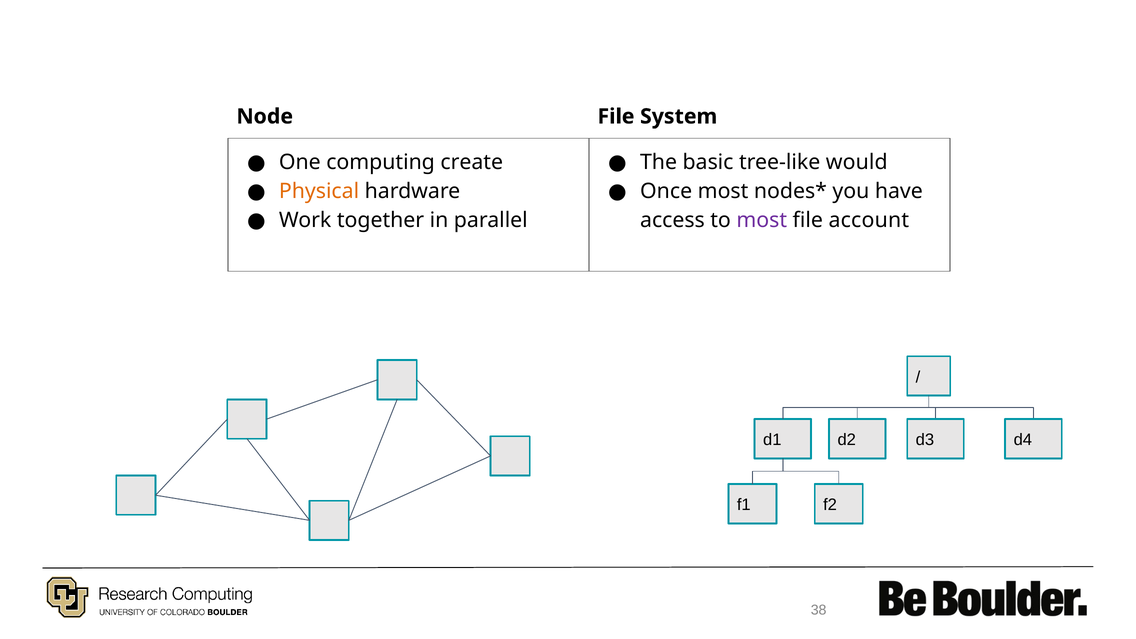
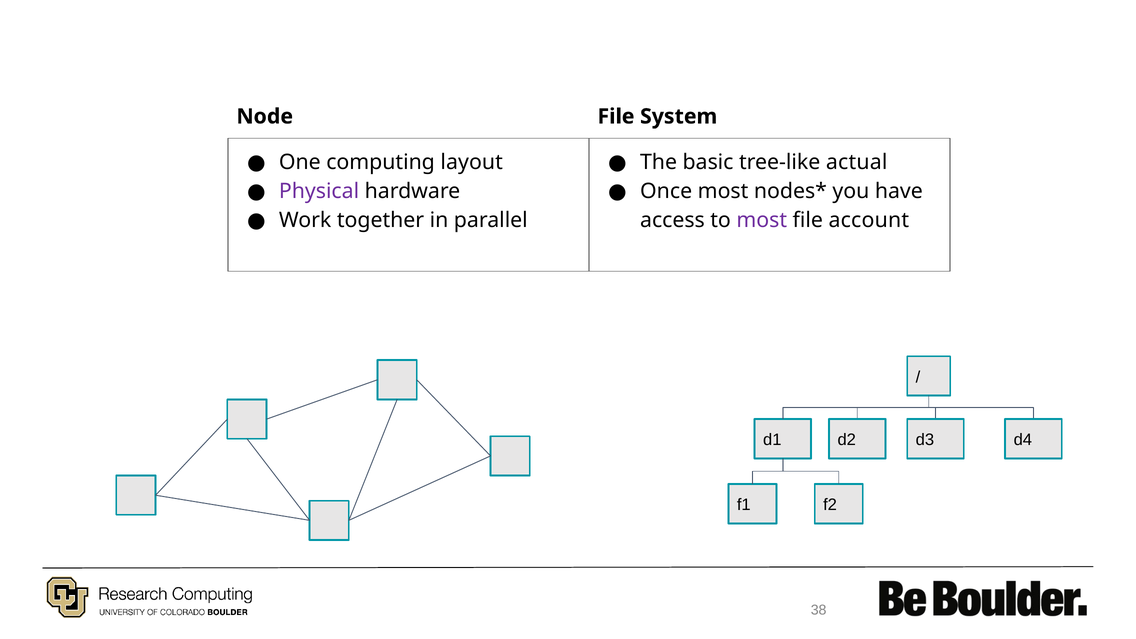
create: create -> layout (472, 162)
would: would -> actual (857, 162)
Physical colour: orange -> purple (319, 191)
